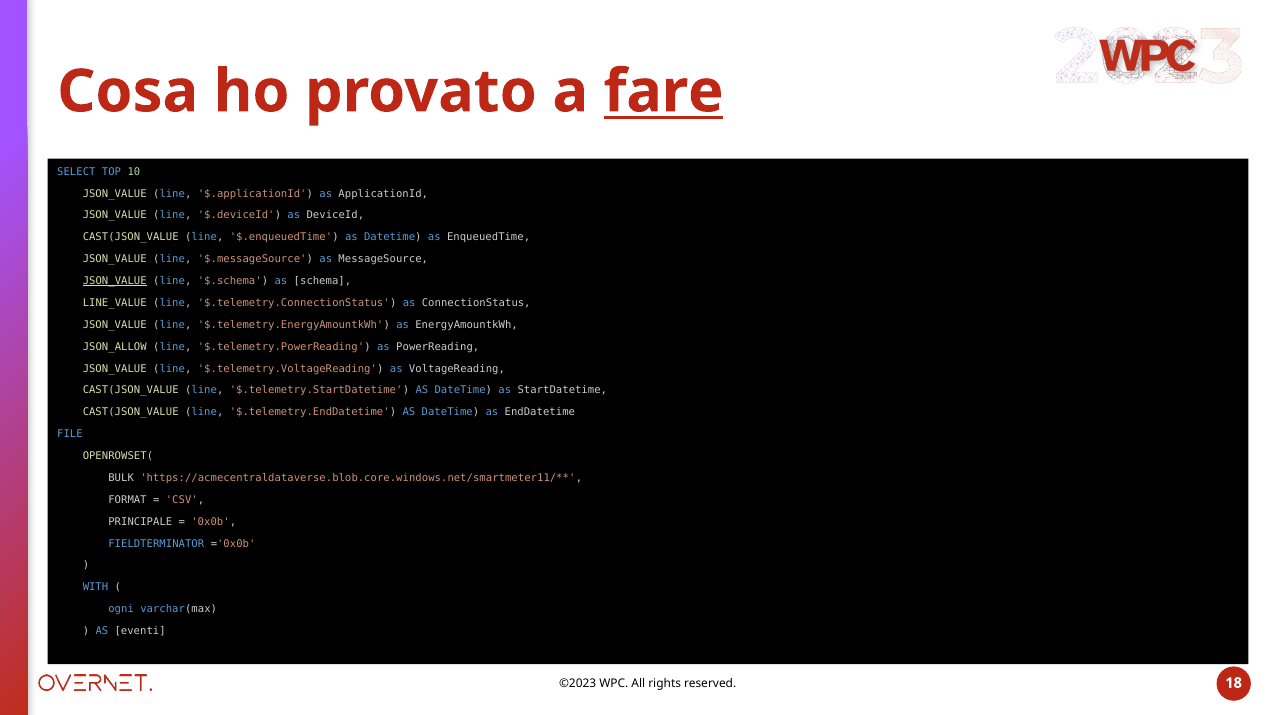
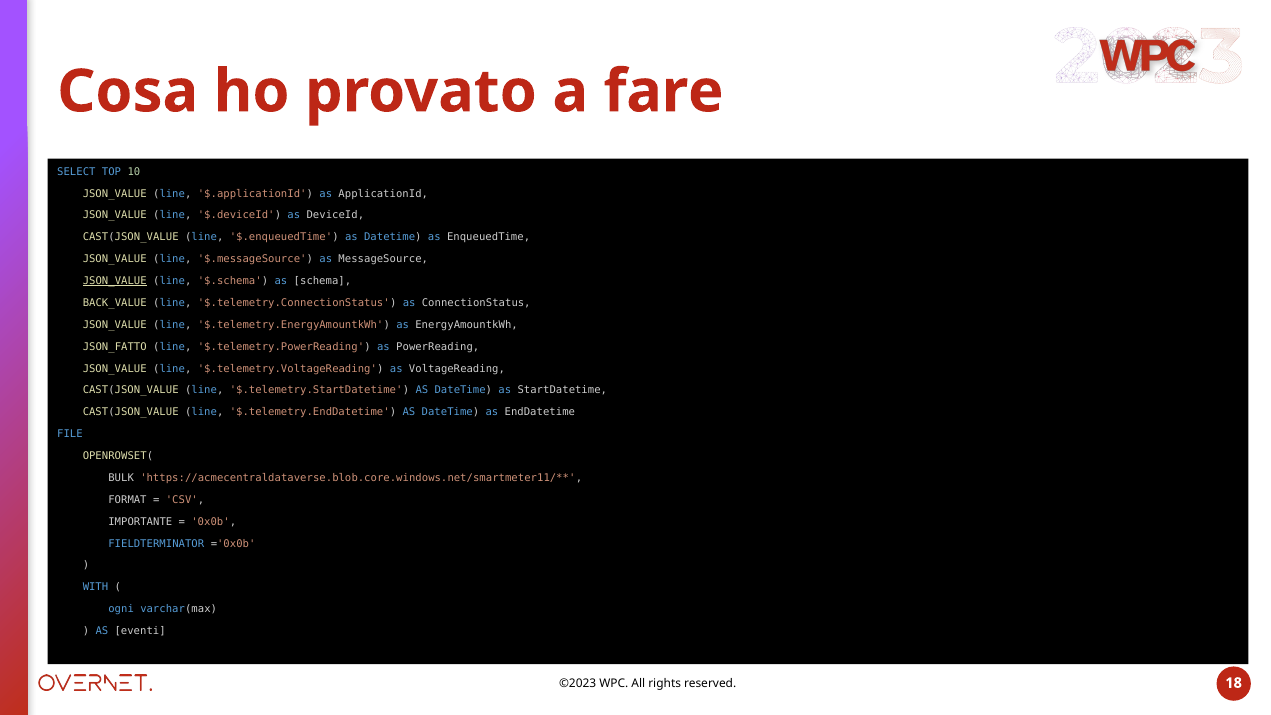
fare underline: present -> none (664, 92)
LINE_VALUE: LINE_VALUE -> BACK_VALUE (115, 303)
JSON_ALLOW: JSON_ALLOW -> JSON_FATTO (115, 347)
PRINCIPALE: PRINCIPALE -> IMPORTANTE (140, 522)
